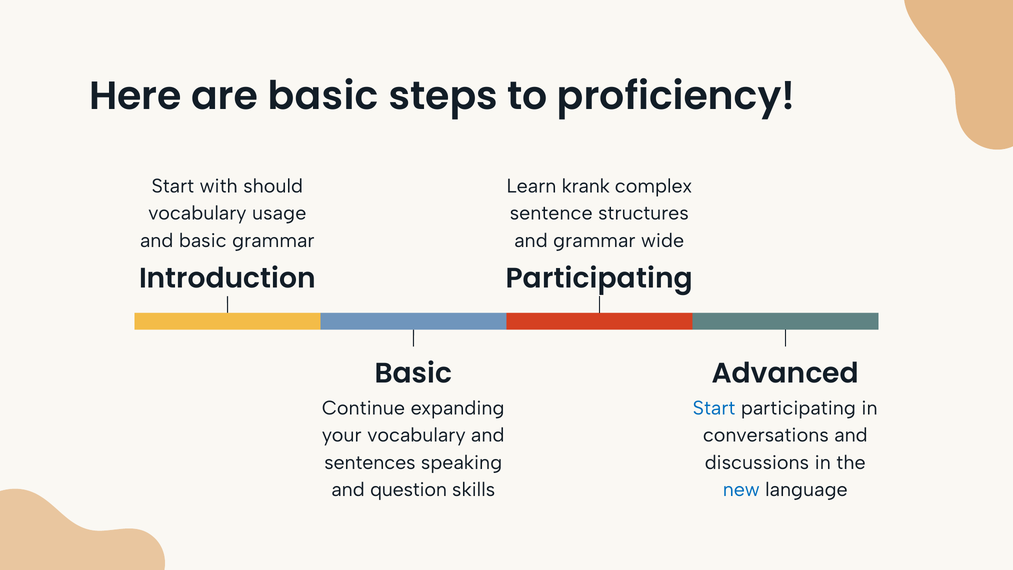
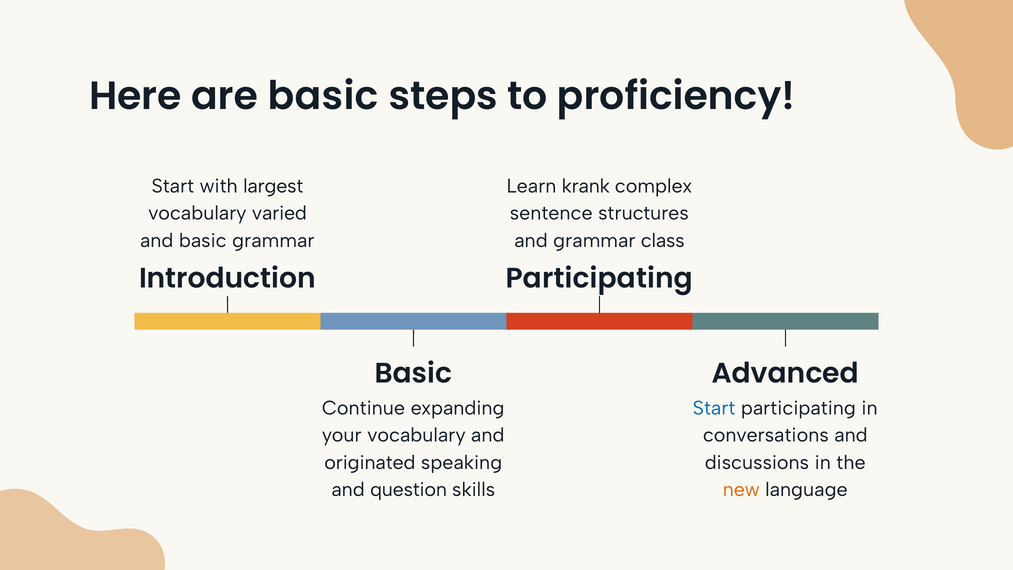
should: should -> largest (273, 186)
usage: usage -> varied (279, 213)
wide: wide -> class (663, 241)
sentences: sentences -> originated (370, 462)
new colour: blue -> orange (741, 490)
